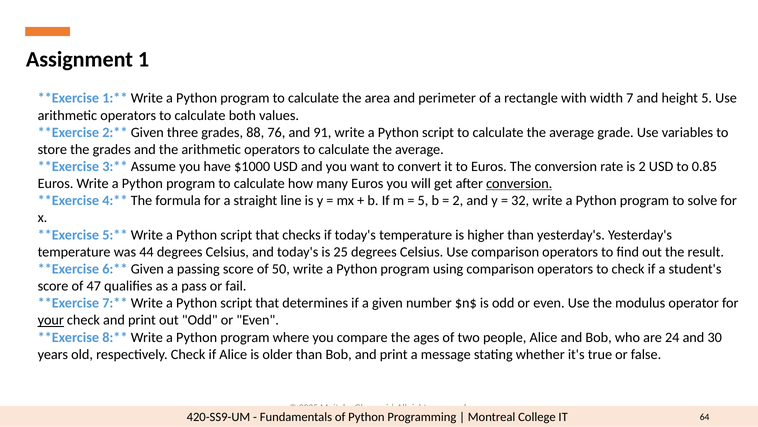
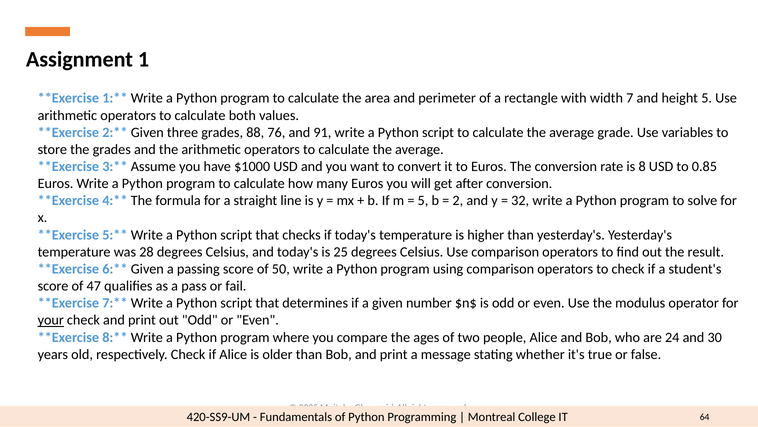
is 2: 2 -> 8 (642, 166)
conversion underline: present -> none (519, 183)
44: 44 -> 28 (146, 252)
